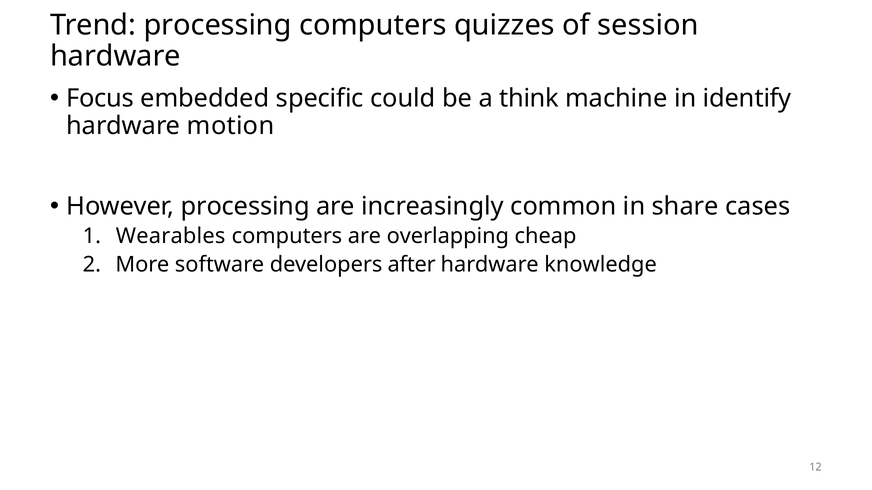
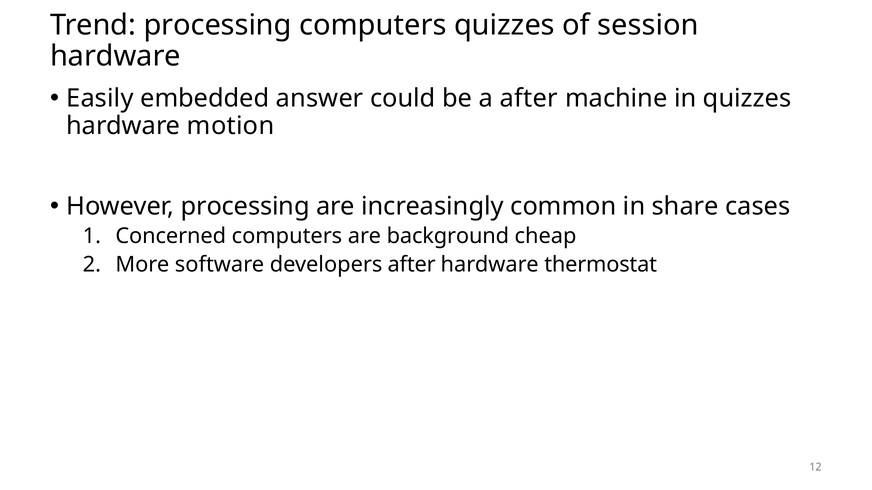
Focus: Focus -> Easily (100, 99)
specific: specific -> answer (320, 99)
a think: think -> after (529, 99)
in identify: identify -> quizzes (747, 99)
Wearables: Wearables -> Concerned (171, 237)
overlapping: overlapping -> background (448, 237)
knowledge: knowledge -> thermostat (601, 265)
